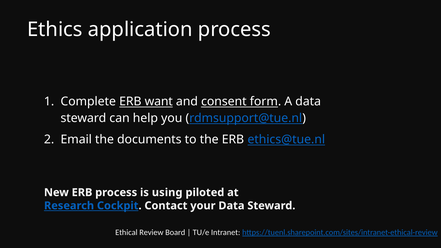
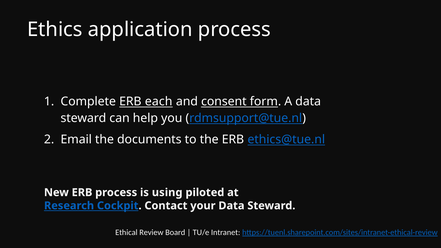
want: want -> each (159, 102)
